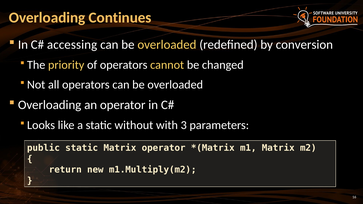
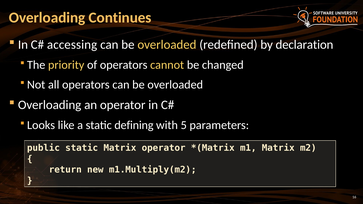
conversion: conversion -> declaration (304, 45)
without: without -> defining (134, 125)
3: 3 -> 5 (184, 125)
